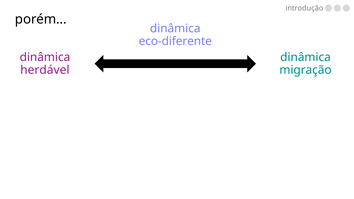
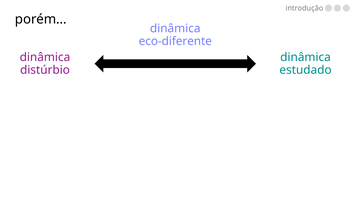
herdável: herdável -> distúrbio (45, 70)
migração: migração -> estudado (306, 70)
